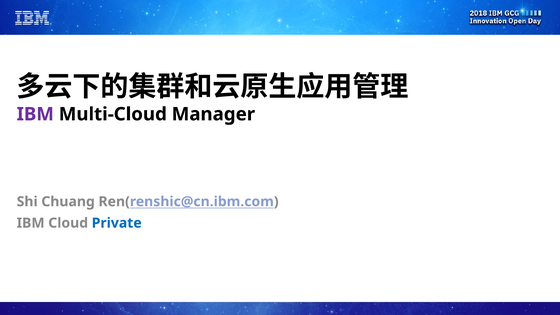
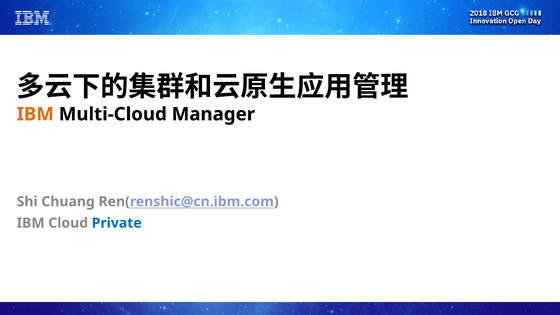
IBM colour: purple -> orange (35, 114)
